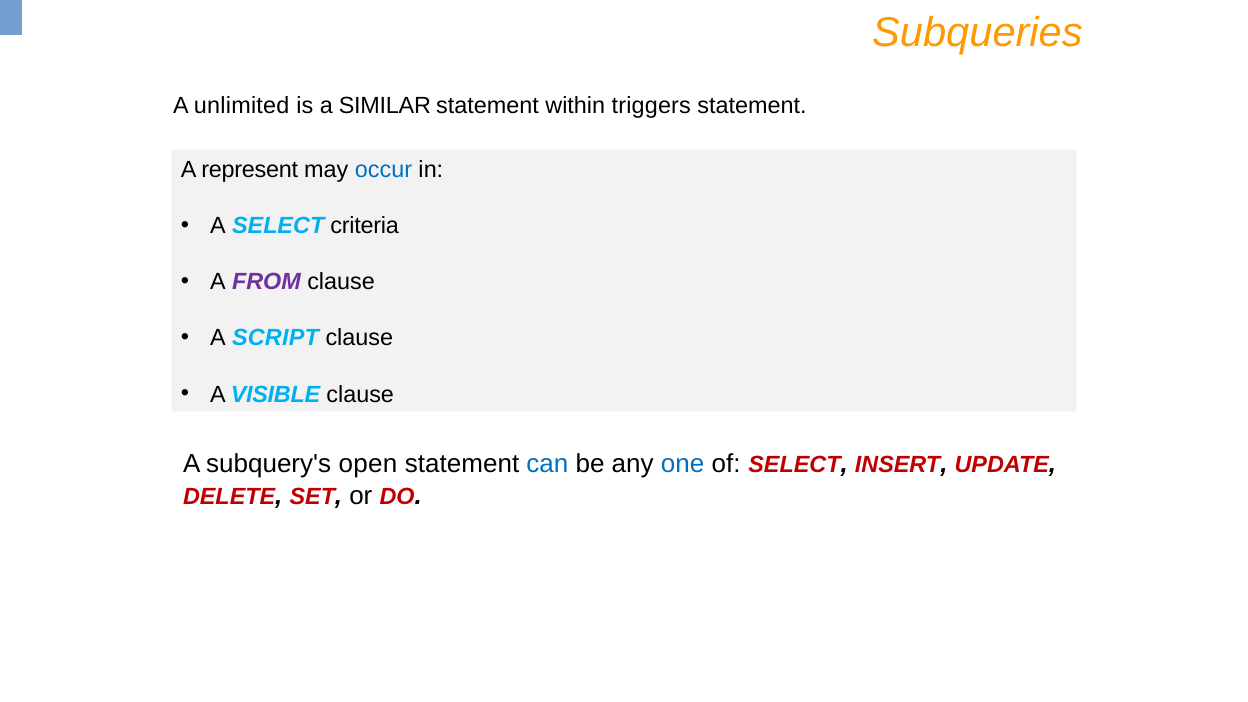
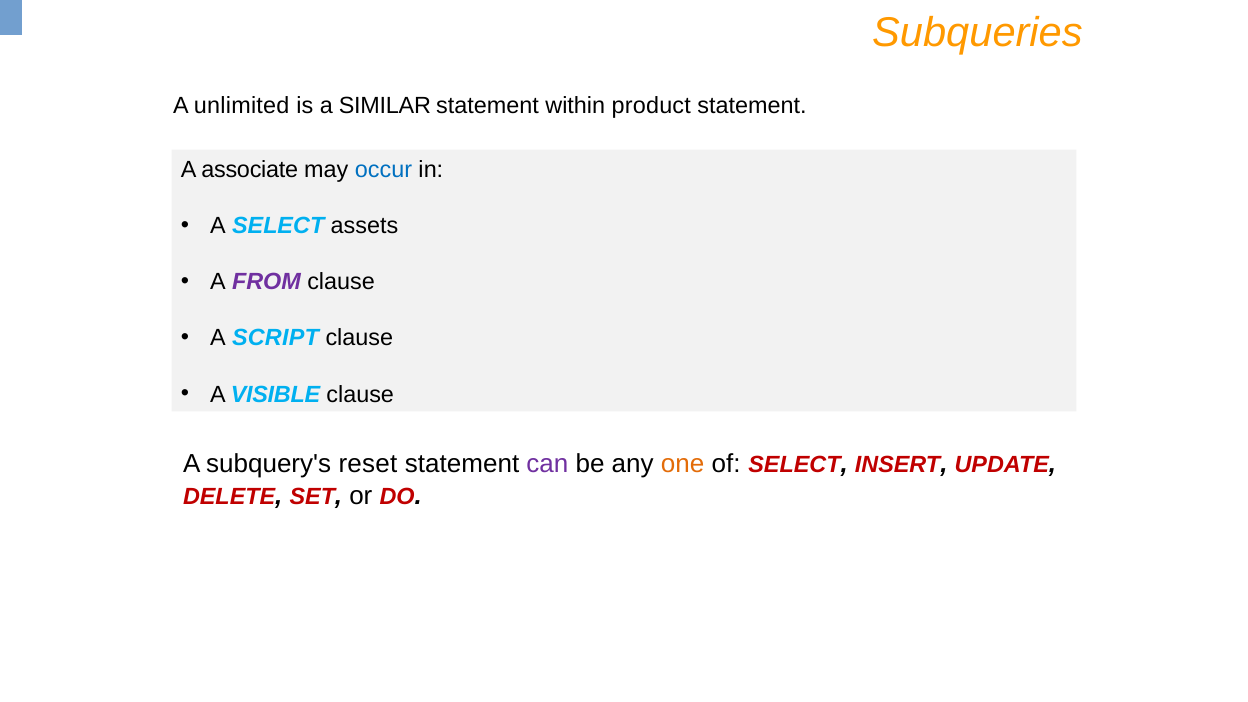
triggers: triggers -> product (651, 106)
represent: represent -> associate (250, 170)
criteria: criteria -> assets (364, 226)
open: open -> reset (368, 464)
can colour: blue -> purple (547, 464)
one colour: blue -> orange (683, 464)
